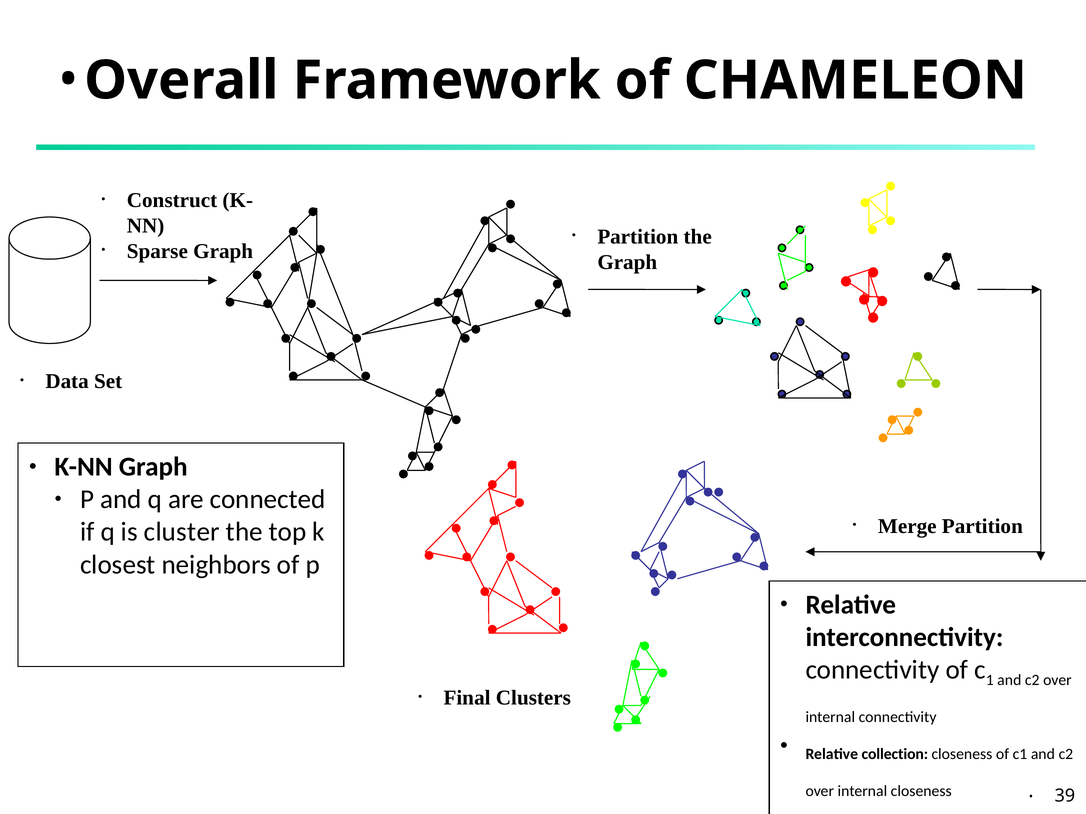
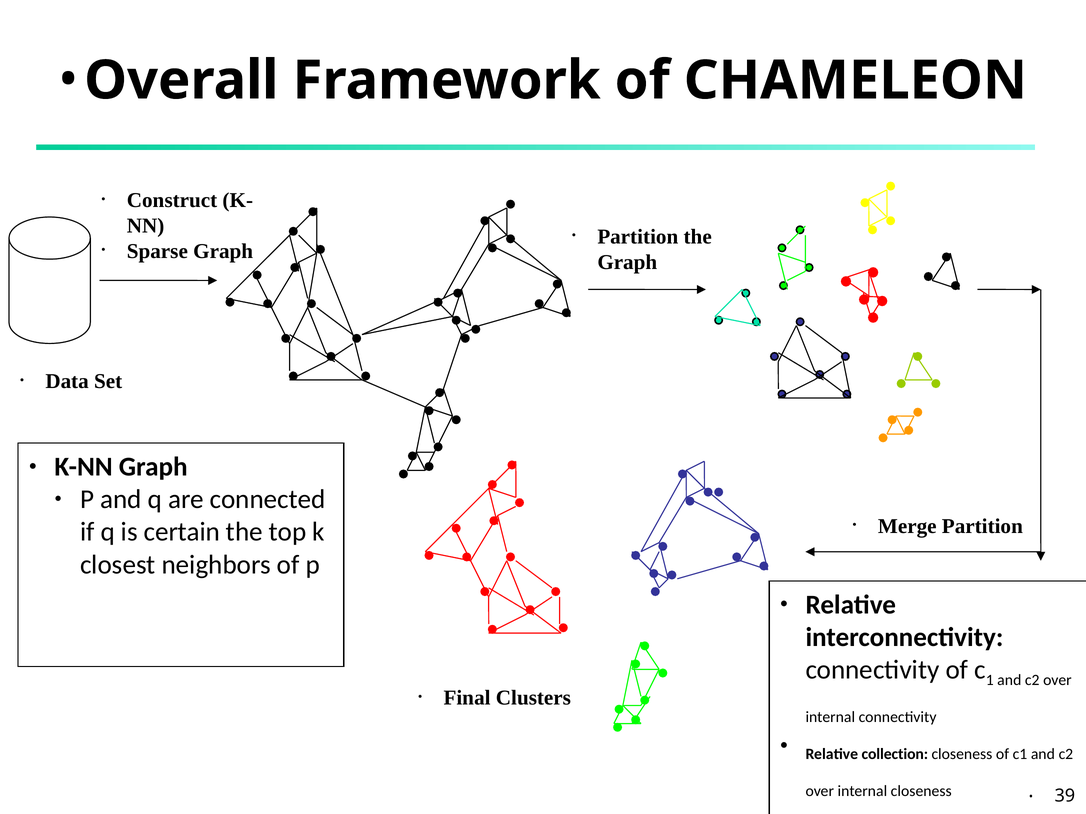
cluster: cluster -> certain (182, 532)
